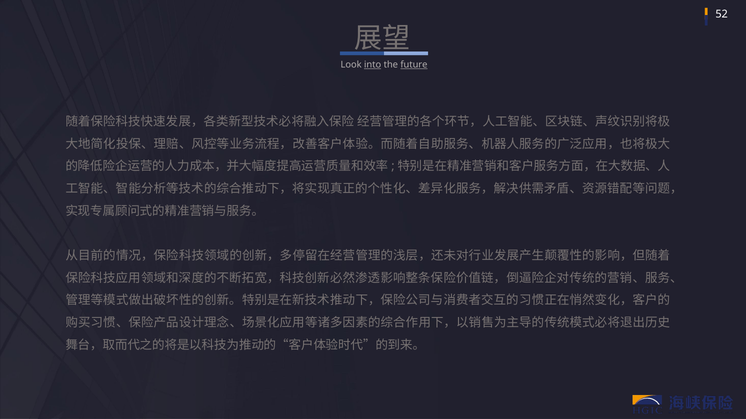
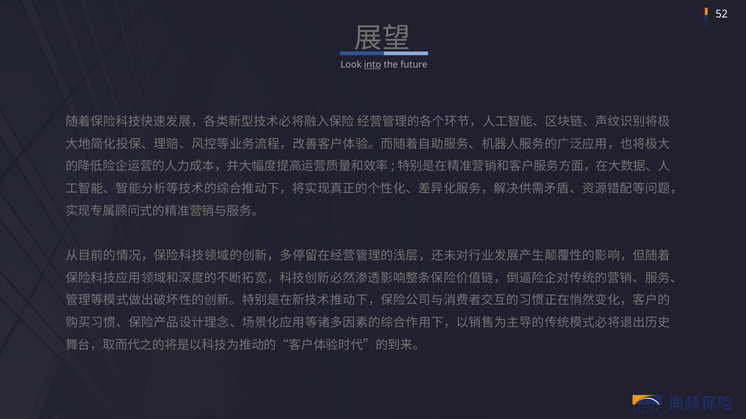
future underline: present -> none (414, 65)
